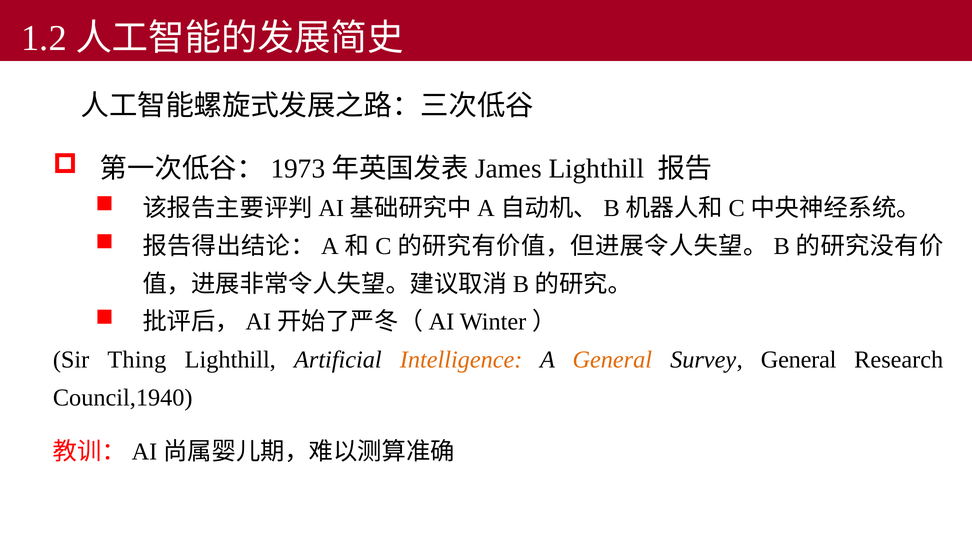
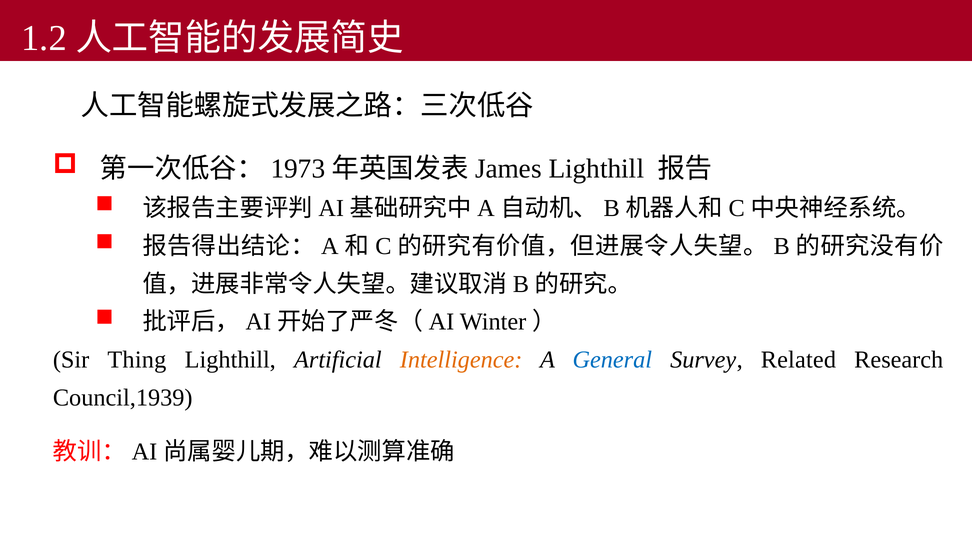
General colour: orange -> blue (612, 360)
Survey General: General -> Related (798, 360)
Council,1940: Council,1940 -> Council,1939 (123, 398)
